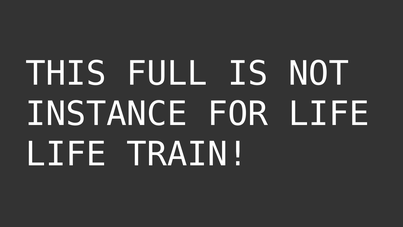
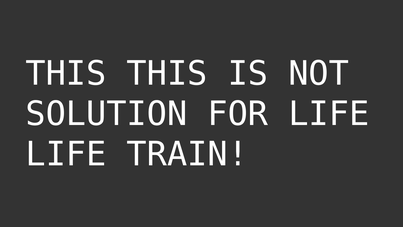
THIS FULL: FULL -> THIS (167, 74)
INSTANCE: INSTANCE -> SOLUTION (106, 114)
